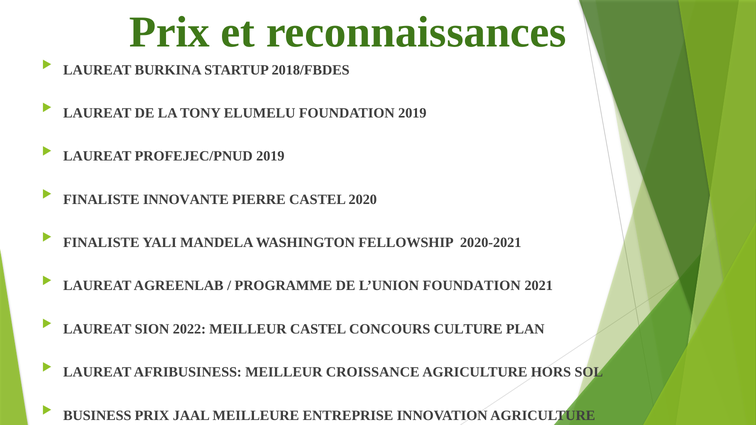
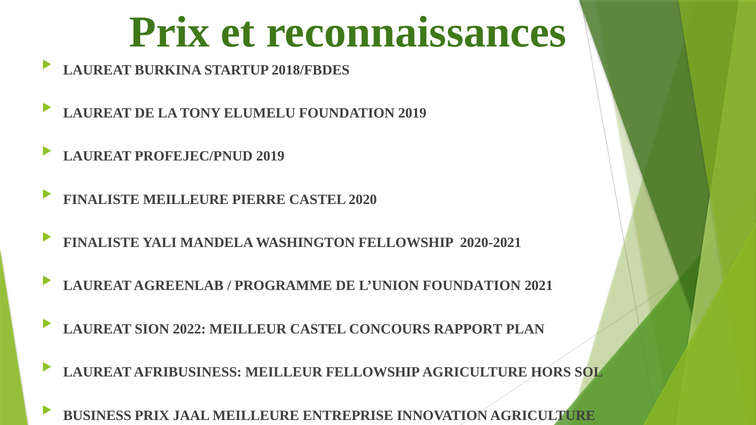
FINALISTE INNOVANTE: INNOVANTE -> MEILLEURE (186, 200)
CULTURE: CULTURE -> RAPPORT (468, 329)
MEILLEUR CROISSANCE: CROISSANCE -> FELLOWSHIP (373, 372)
